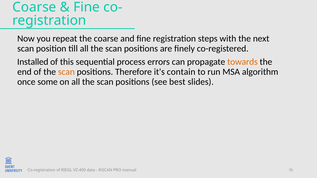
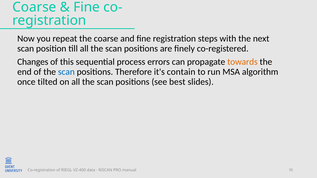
Installed: Installed -> Changes (33, 62)
scan colour: orange -> blue (66, 72)
some: some -> tilted (48, 82)
